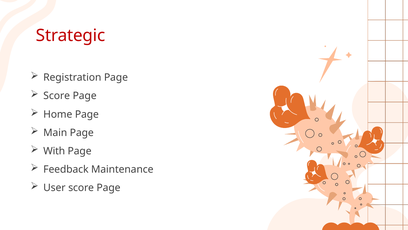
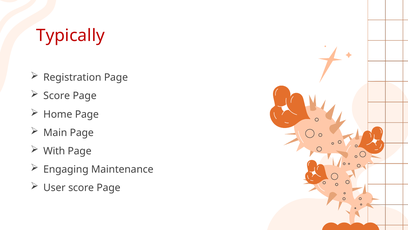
Strategic: Strategic -> Typically (71, 35)
Feedback: Feedback -> Engaging (66, 169)
